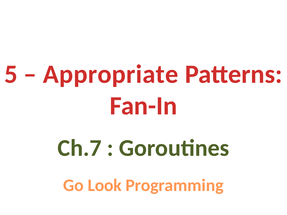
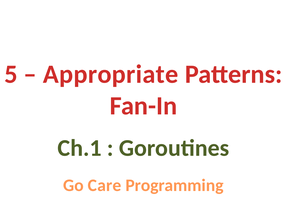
Ch.7: Ch.7 -> Ch.1 (80, 148)
Look: Look -> Care (105, 185)
